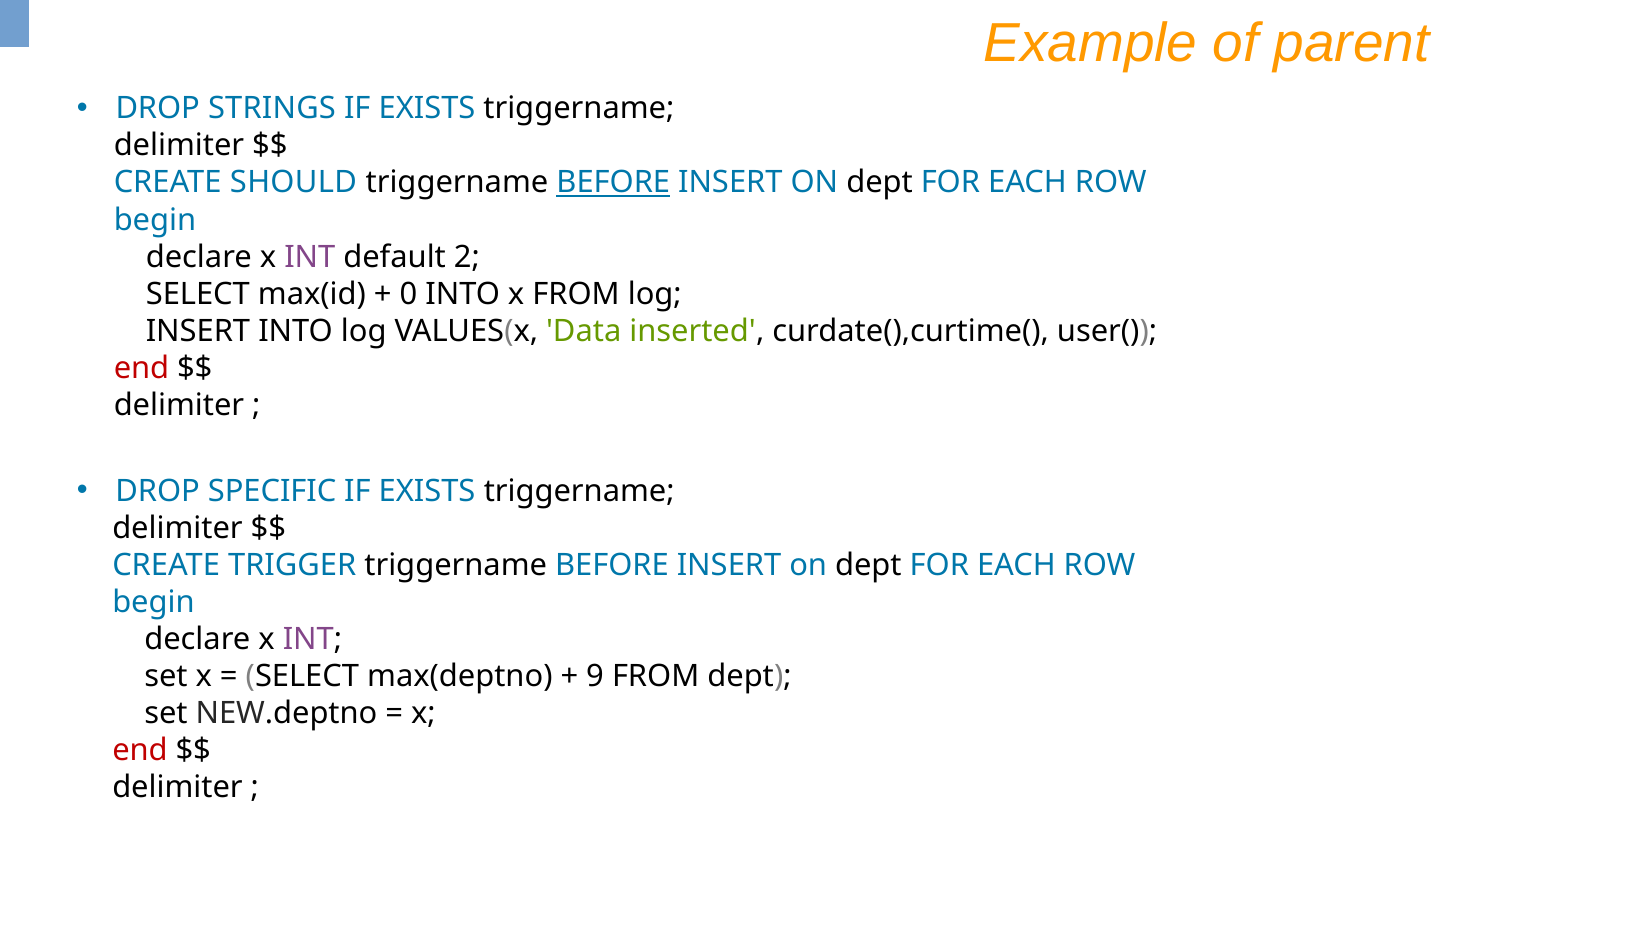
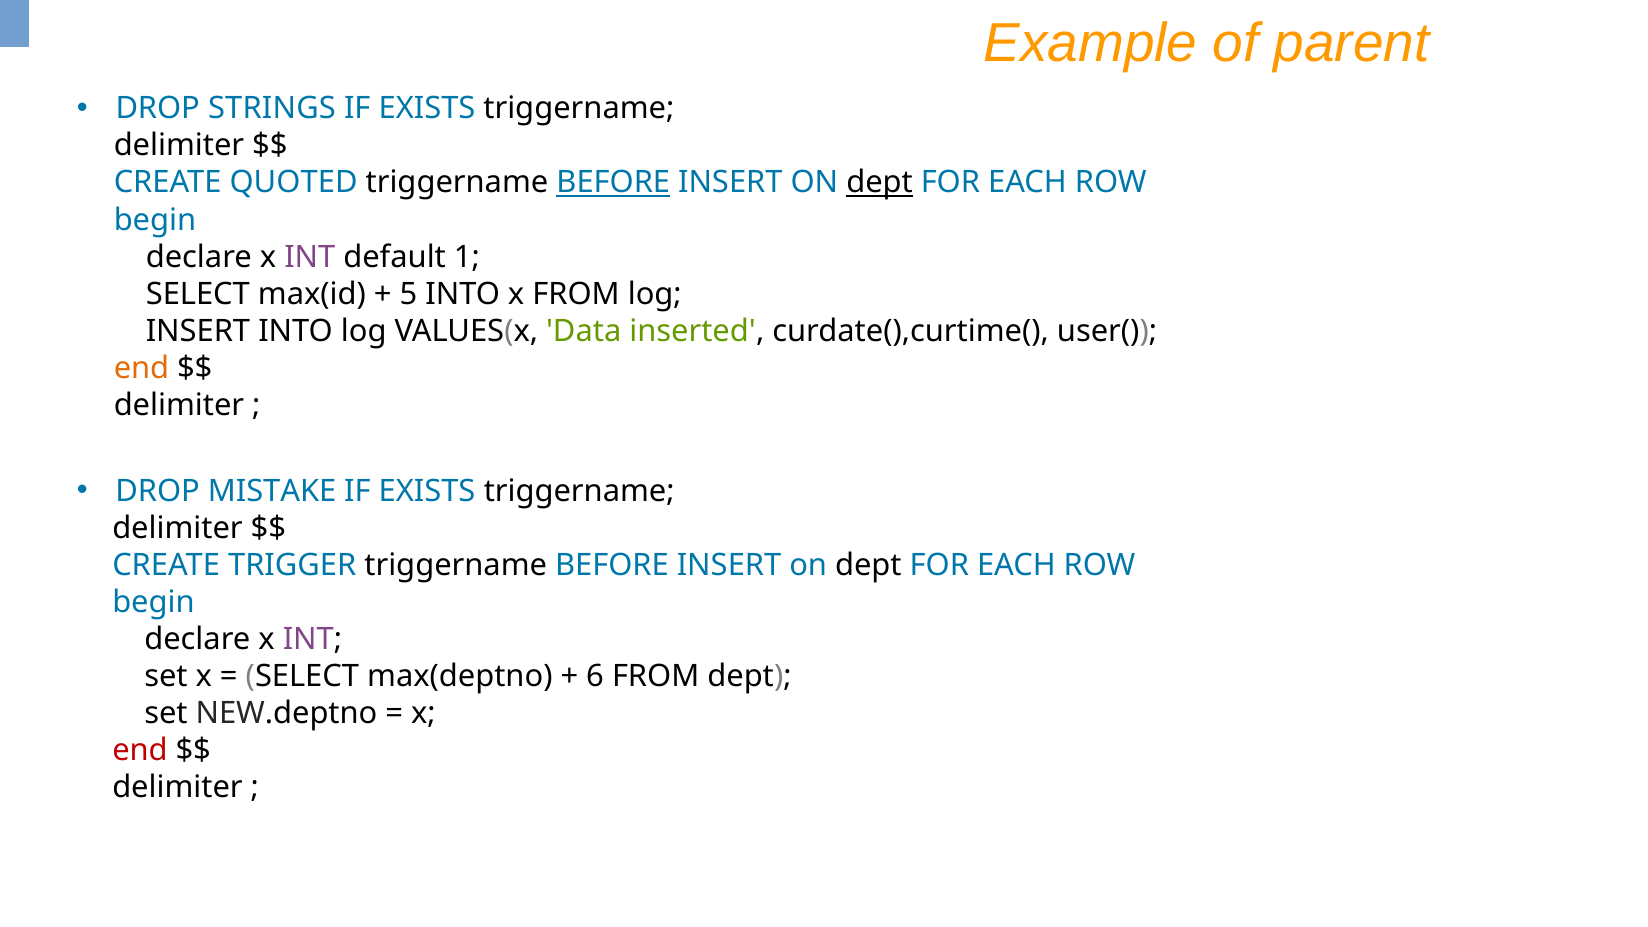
SHOULD: SHOULD -> QUOTED (294, 183)
dept underline: none -> present (880, 183)
2: 2 -> 1 (467, 257)
0: 0 -> 5 (409, 294)
end colour: red -> orange (142, 368)
SPECIFIC: SPECIFIC -> MISTAKE (272, 491)
9: 9 -> 6 (595, 676)
